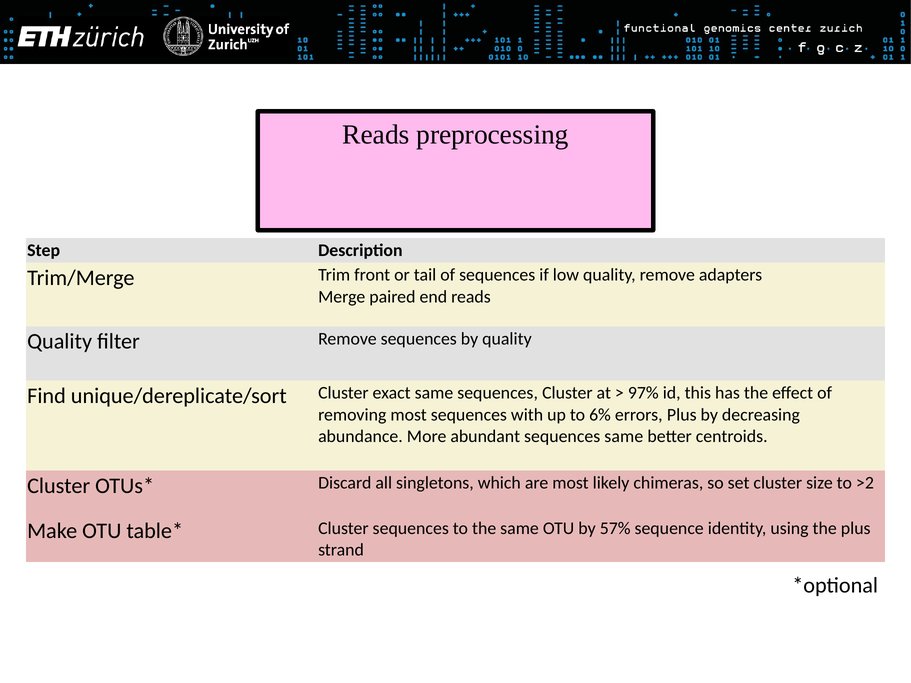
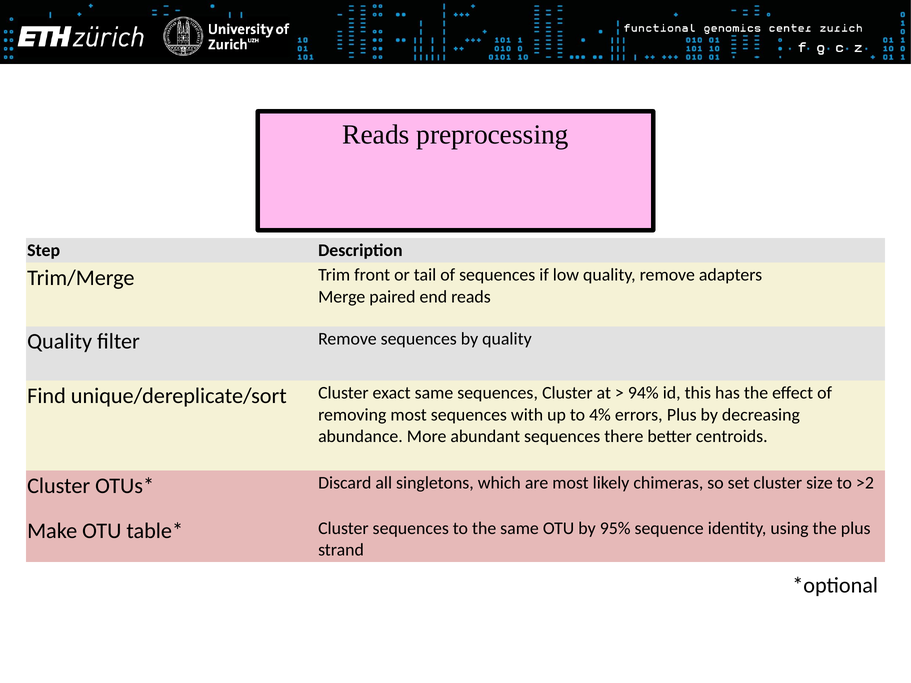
97%: 97% -> 94% (643, 393)
6%: 6% -> 4% (600, 415)
sequences same: same -> there (624, 437)
57%: 57% -> 95% (615, 528)
